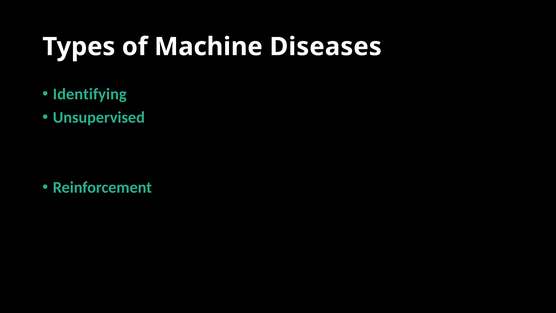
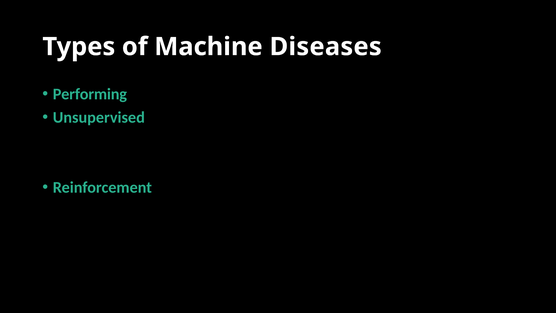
Identifying: Identifying -> Performing (90, 94)
